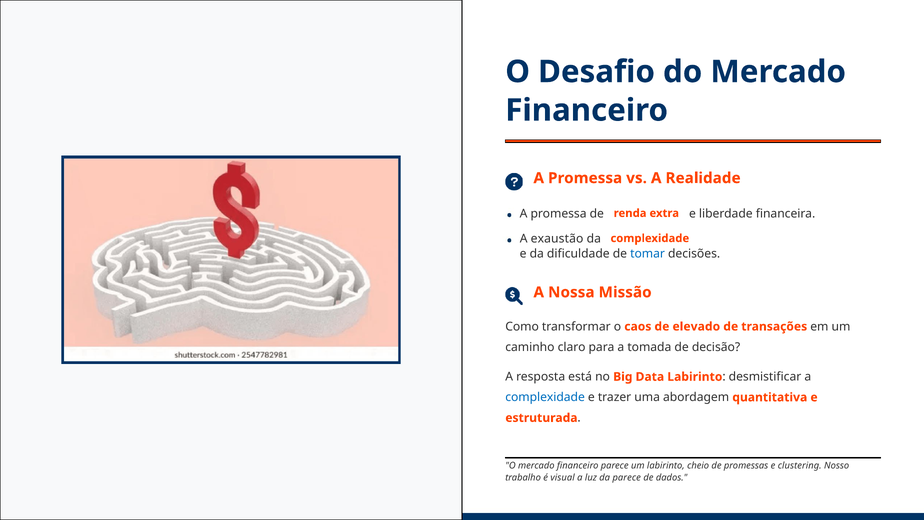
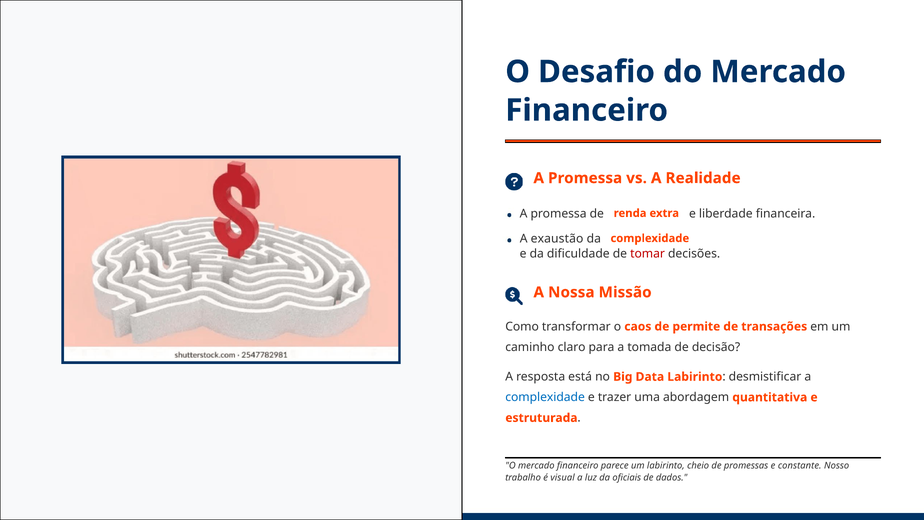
tomar colour: blue -> red (648, 254)
elevado: elevado -> permite (696, 326)
clustering: clustering -> constante (800, 466)
da parece: parece -> oficiais (627, 477)
